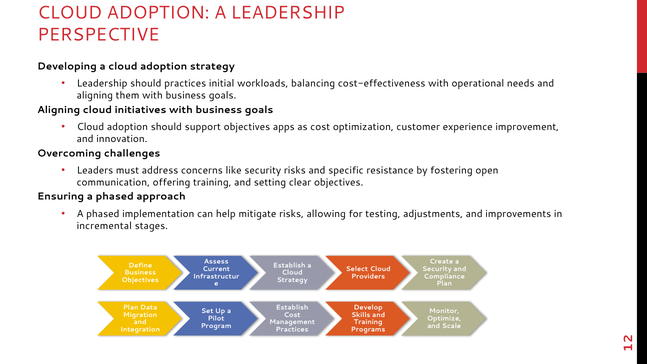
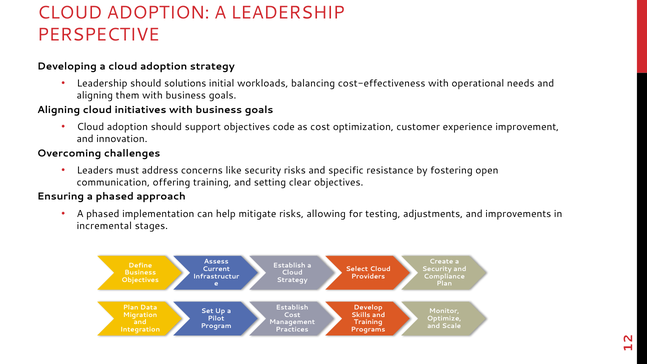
should practices: practices -> solutions (185, 83)
apps: apps -> code (284, 127)
